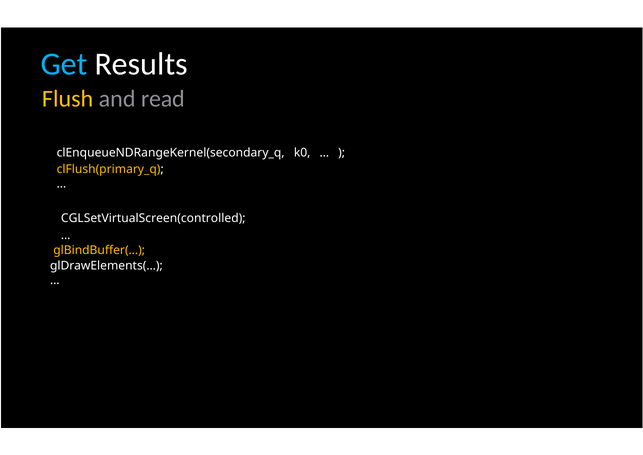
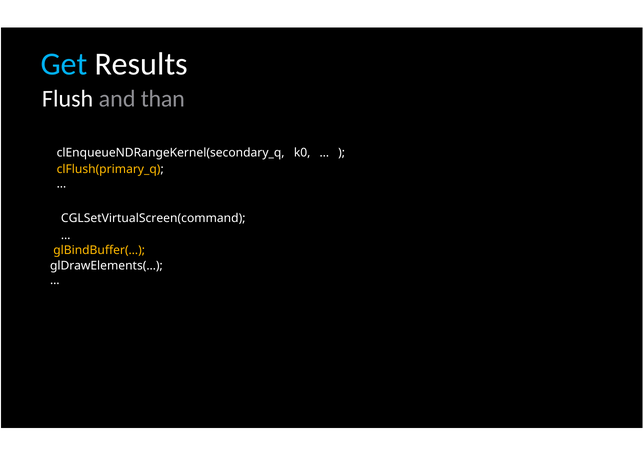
Flush colour: yellow -> white (68, 99)
read: read -> than (163, 99)
CGLSetVirtualScreen(controlled: CGLSetVirtualScreen(controlled -> CGLSetVirtualScreen(command (153, 218)
